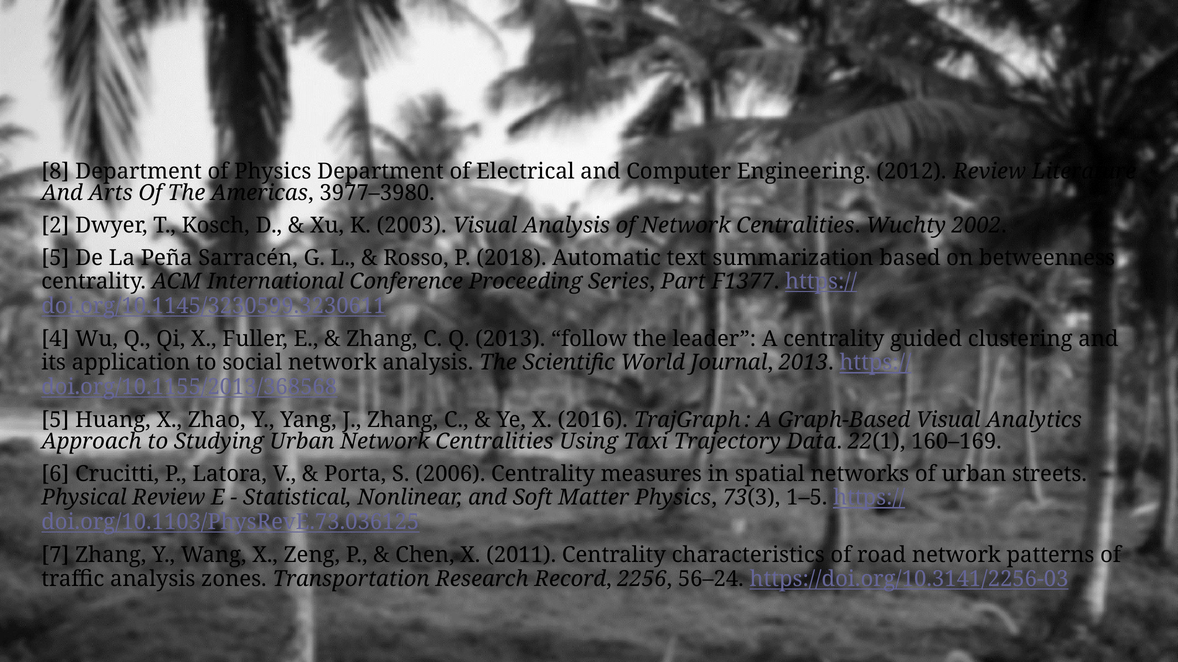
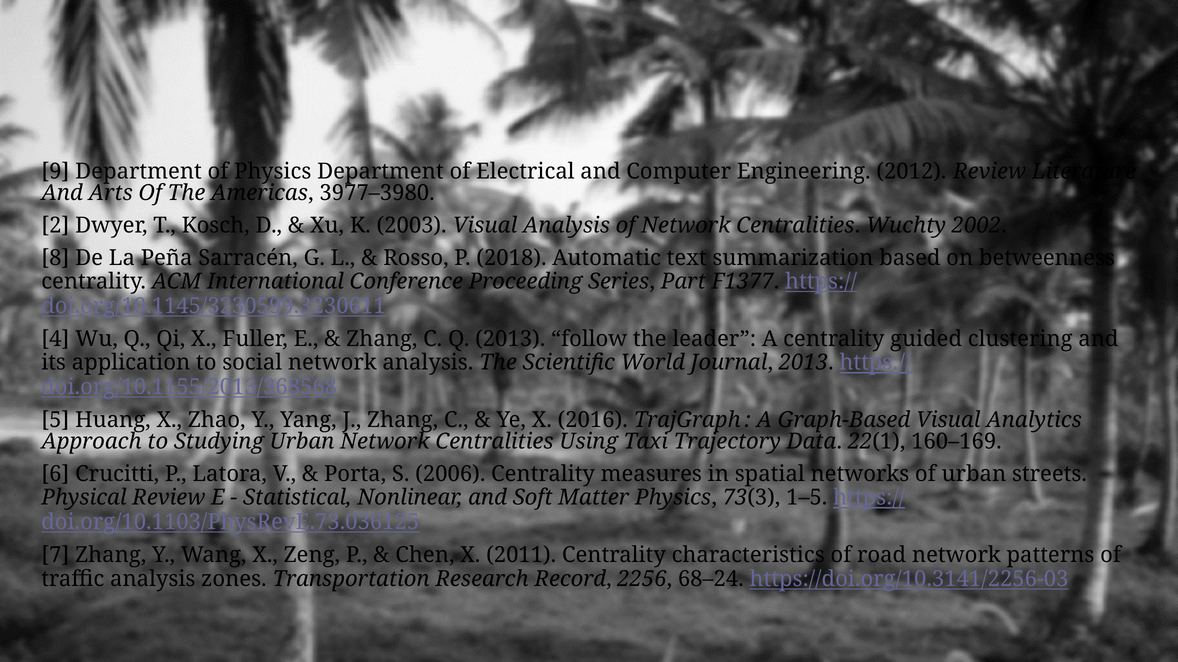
8: 8 -> 9 (55, 172)
5: 5 -> 8 (55, 258)
56–24: 56–24 -> 68–24 (711, 579)
